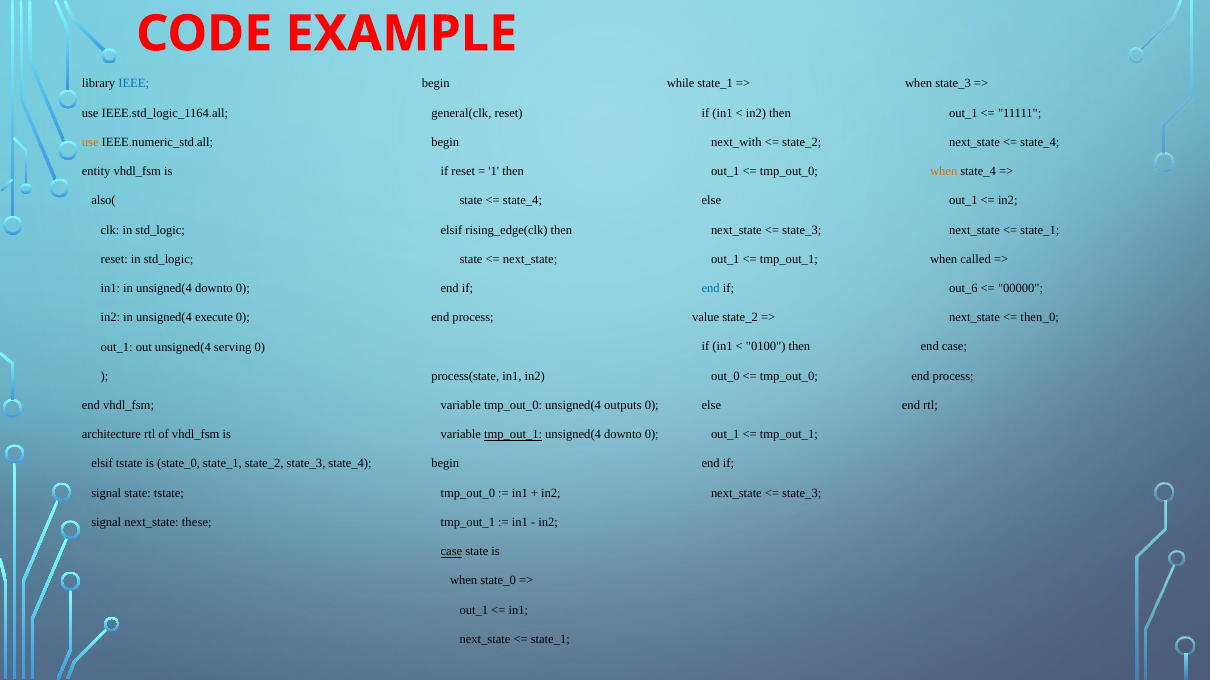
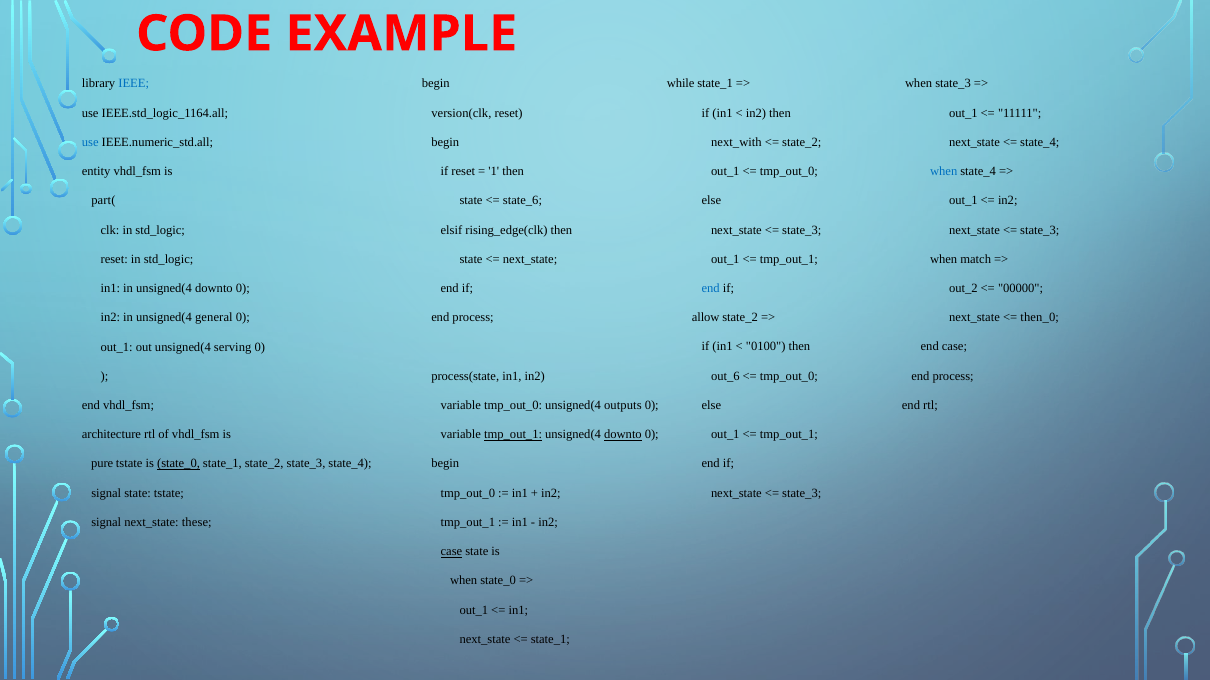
general(clk: general(clk -> version(clk (461, 113)
use colour: orange -> blue (90, 142)
when colour: orange -> blue (944, 172)
also(: also( -> part( (103, 201)
state_4: state_4 -> state_6 (523, 201)
state_1: state_1 -> state_3 (1040, 230)
called: called -> match (976, 259)
out_6: out_6 -> out_2 (963, 289)
execute: execute -> general (214, 318)
value: value -> allow (706, 318)
out_0: out_0 -> out_6 (725, 376)
downto underline: none -> present (623, 435)
elsif: elsif -> pure (102, 464)
state_0 underline: none -> present (179, 464)
